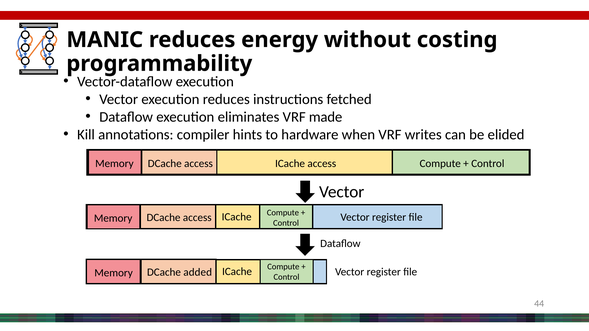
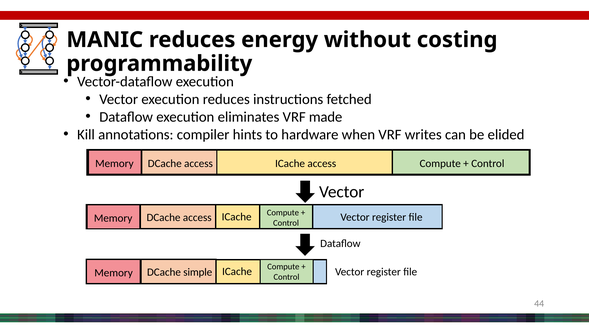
added: added -> simple (198, 273)
